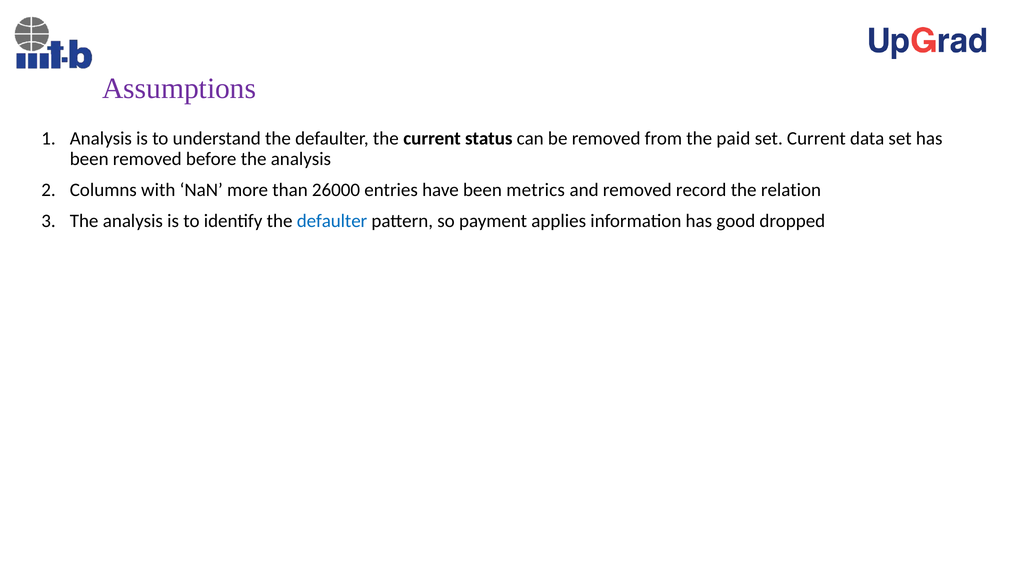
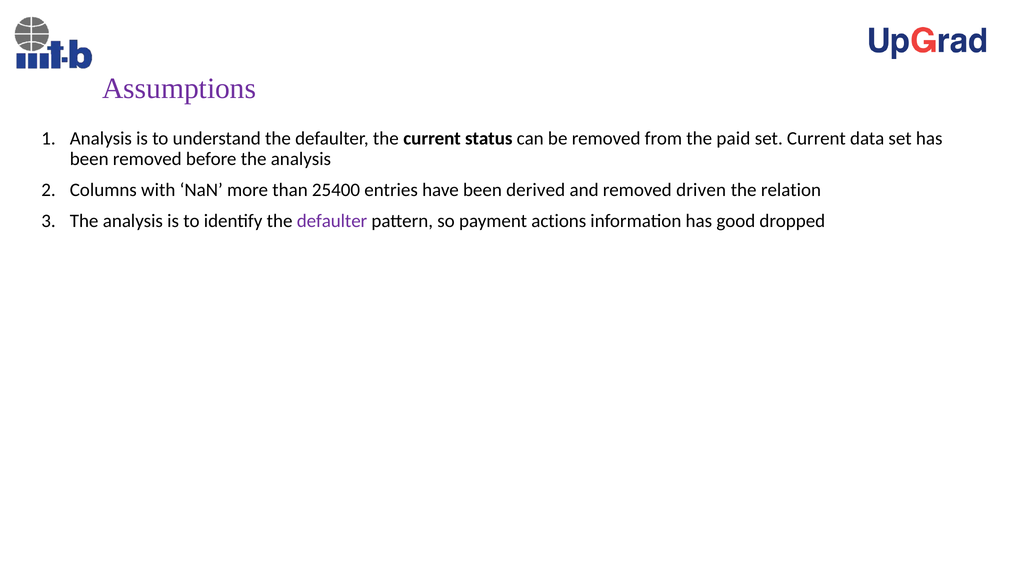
26000: 26000 -> 25400 (336, 190)
metrics: metrics -> derived (536, 190)
record: record -> driven (701, 190)
defaulter colour: blue -> purple (332, 221)
applies: applies -> actions (559, 221)
